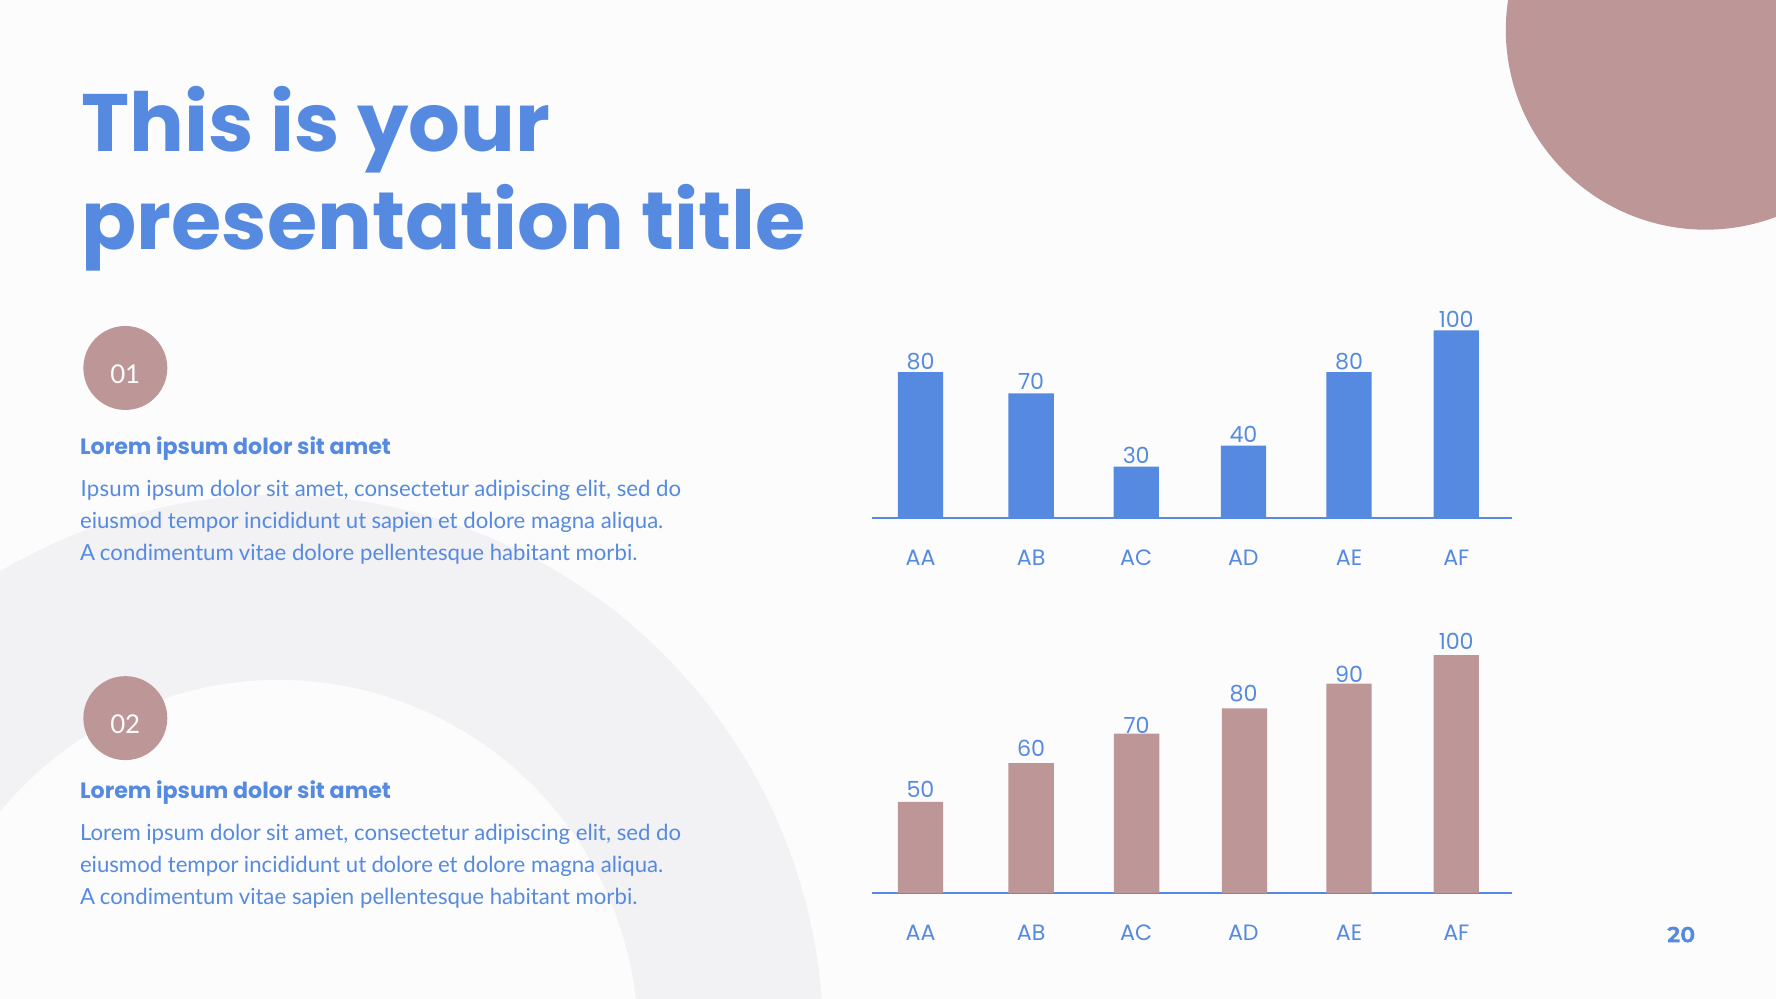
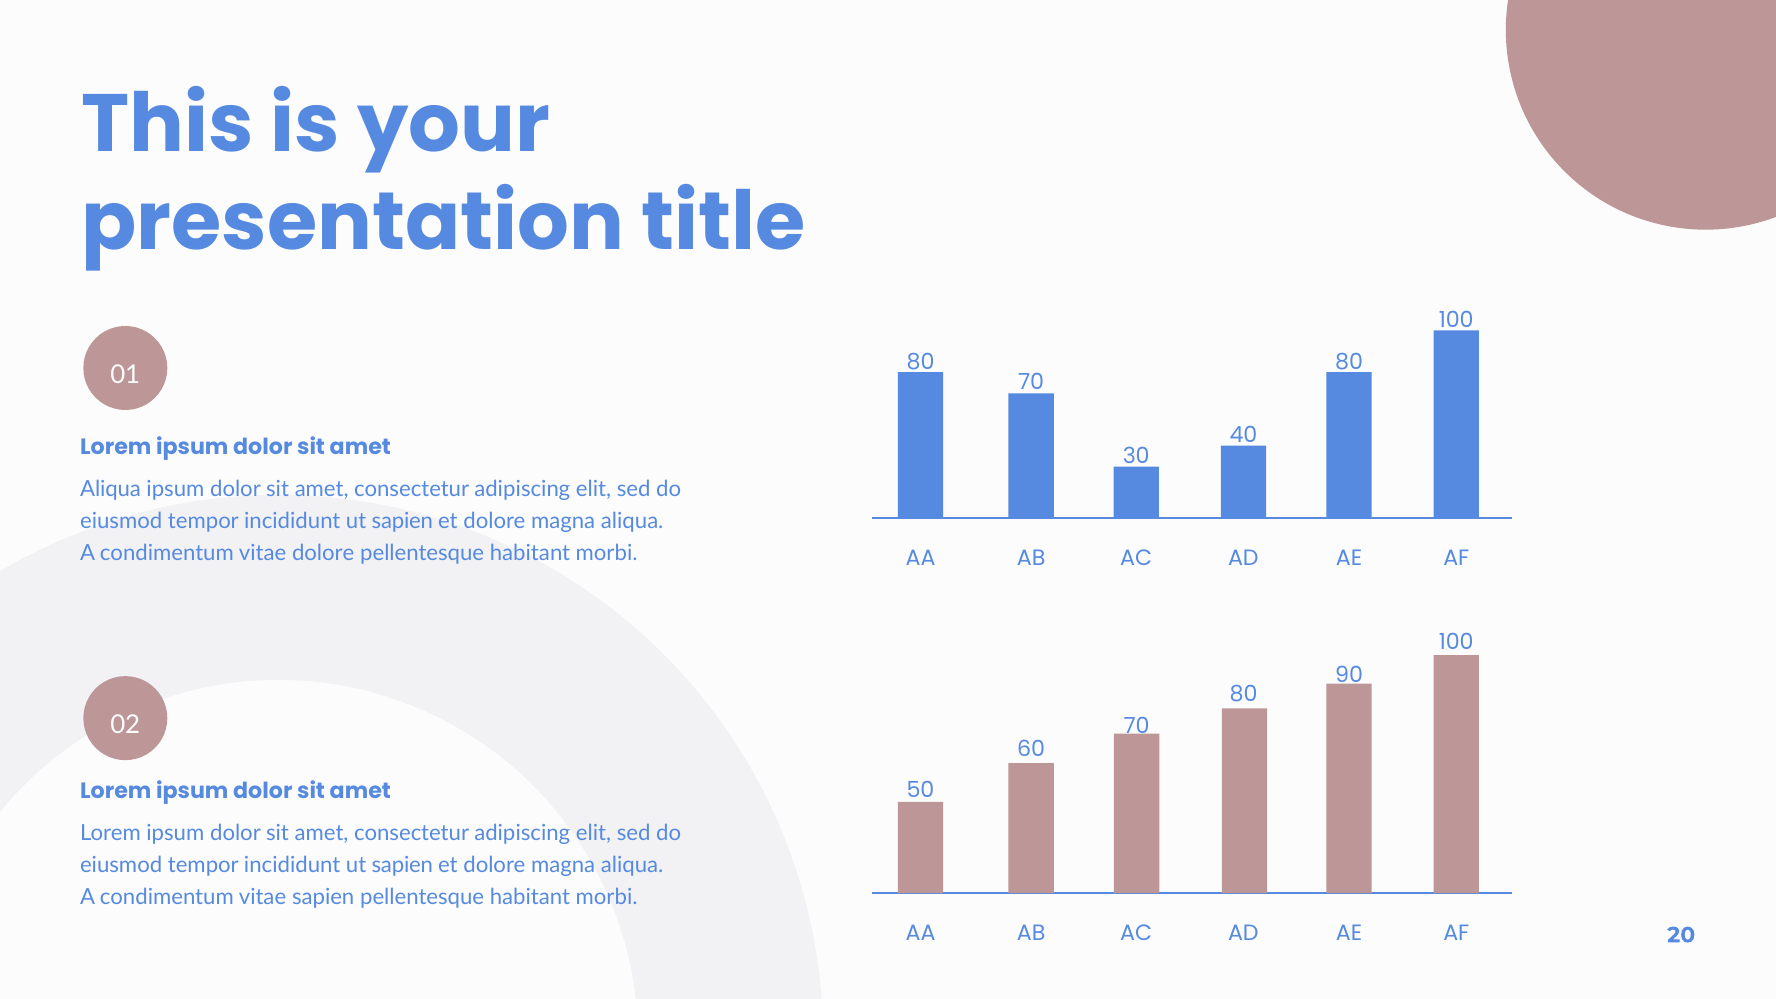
Ipsum: Ipsum -> Aliqua (111, 489)
dolore: dolore -> sapien (402, 865)
